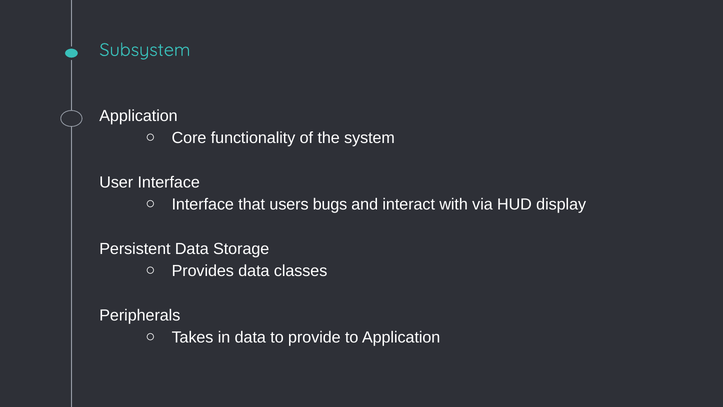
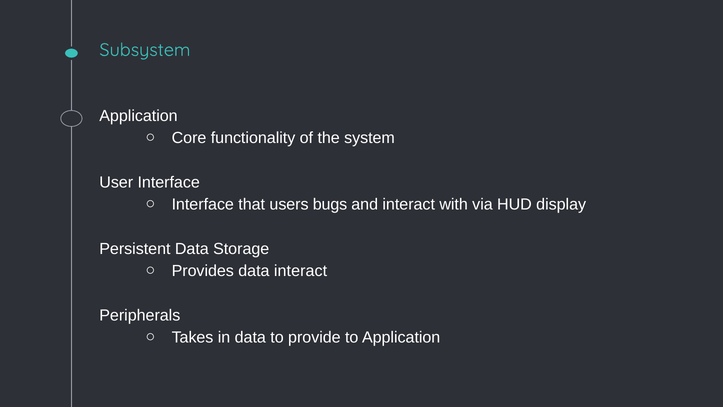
data classes: classes -> interact (301, 271)
